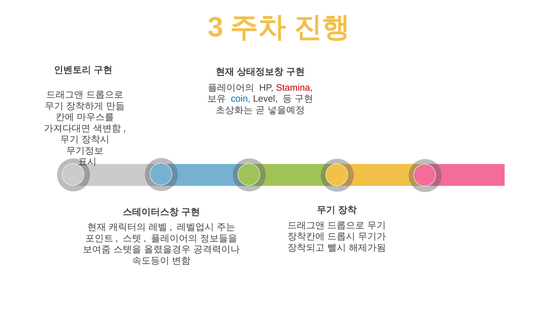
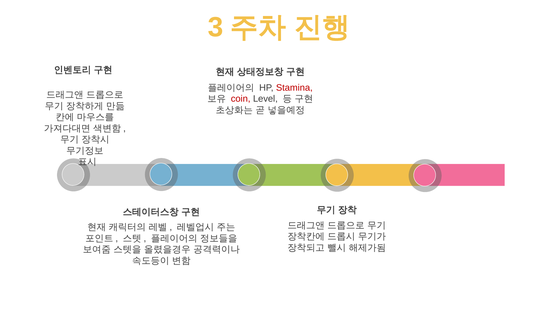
coin colour: blue -> red (241, 99)
